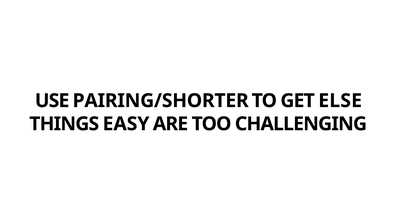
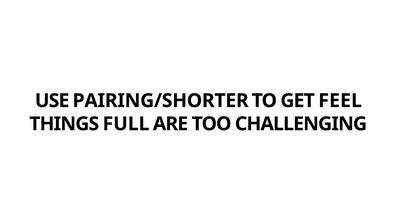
ELSE: ELSE -> FEEL (340, 101)
EASY: EASY -> FULL (126, 124)
